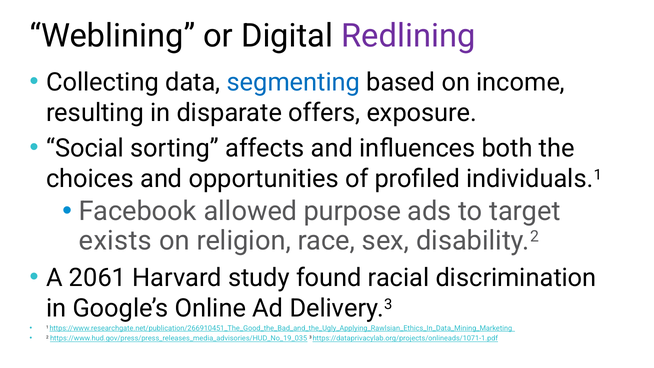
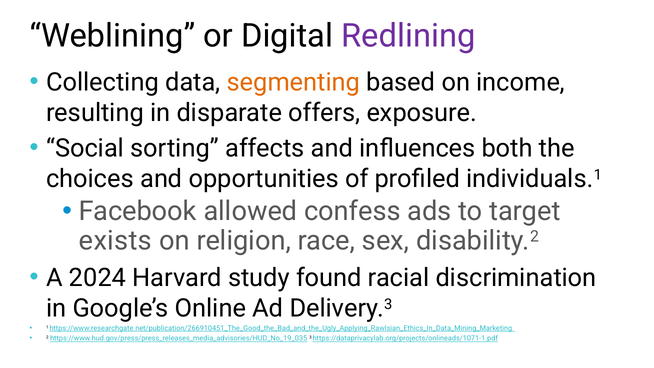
segmenting colour: blue -> orange (293, 82)
purpose: purpose -> confess (352, 211)
2061: 2061 -> 2024 (98, 278)
